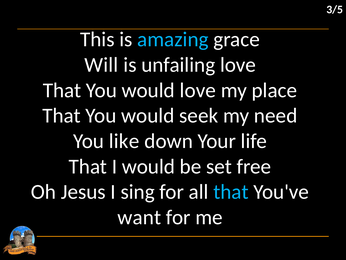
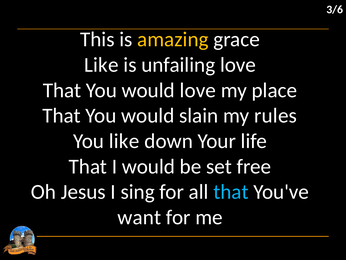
3/5: 3/5 -> 3/6 (335, 9)
amazing colour: light blue -> yellow (173, 39)
Will: Will -> Like (101, 65)
seek: seek -> slain (199, 115)
need: need -> rules (276, 115)
